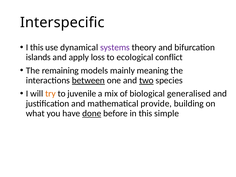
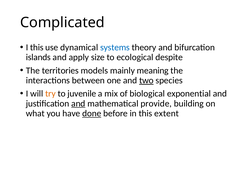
Interspecific: Interspecific -> Complicated (62, 23)
systems colour: purple -> blue (115, 47)
loss: loss -> size (98, 57)
conflict: conflict -> despite (169, 57)
remaining: remaining -> territories (60, 70)
between underline: present -> none (88, 80)
generalised: generalised -> exponential (189, 94)
and underline: none -> present (78, 104)
simple: simple -> extent (167, 113)
